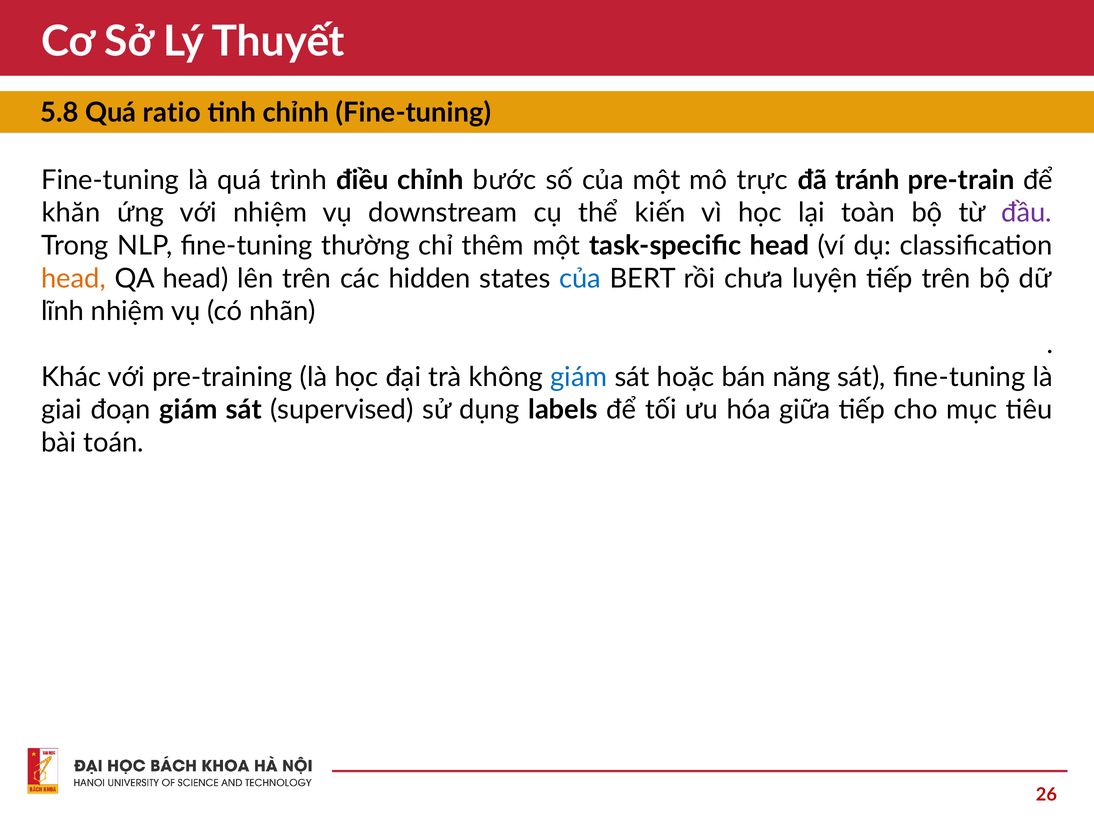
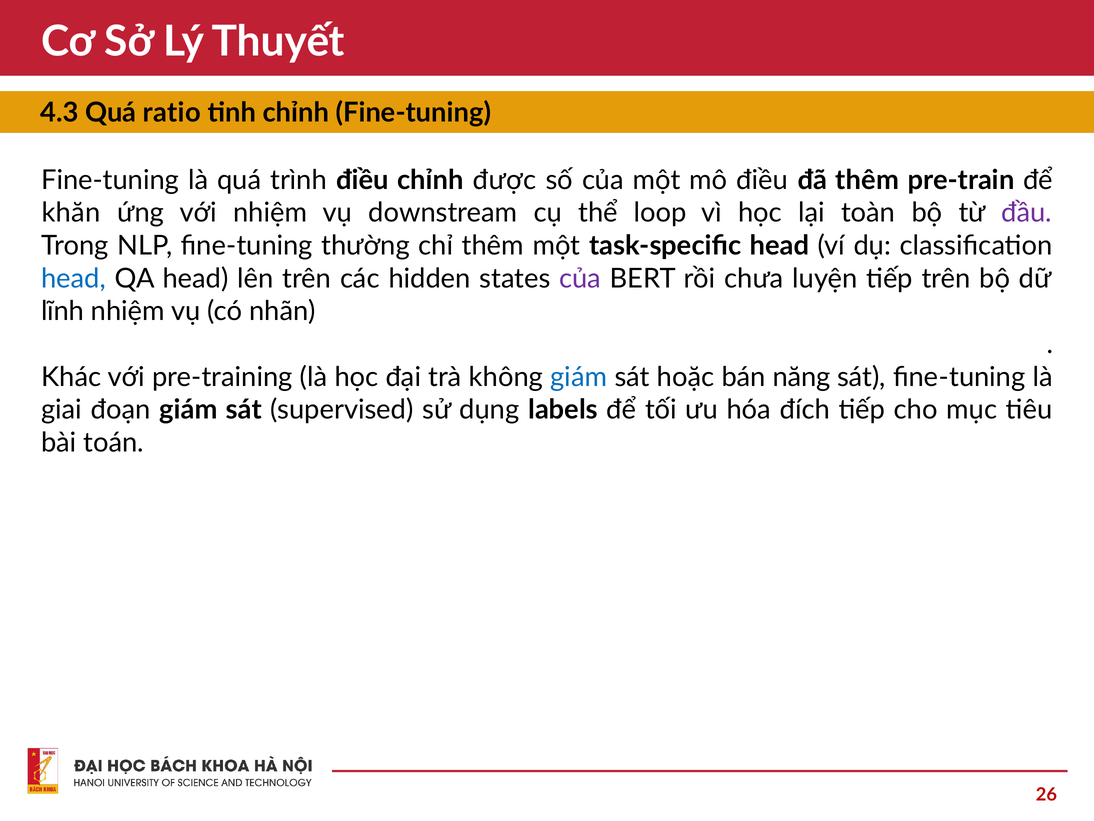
5.8: 5.8 -> 4.3 (59, 113)
bước: bước -> được (505, 180)
mô trực: trực -> điều (762, 180)
đã tránh: tránh -> thêm (867, 180)
kiến: kiến -> loop (660, 213)
head colour: orange -> blue (74, 278)
của colour: blue -> purple (580, 278)
giữa: giữa -> đích (805, 410)
